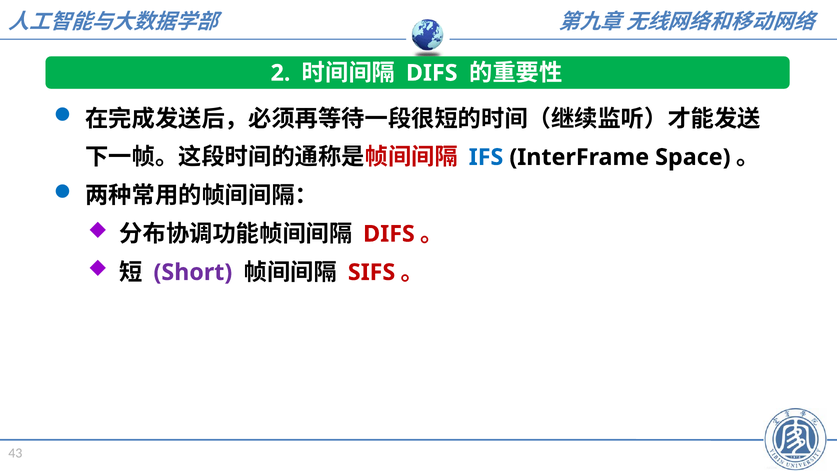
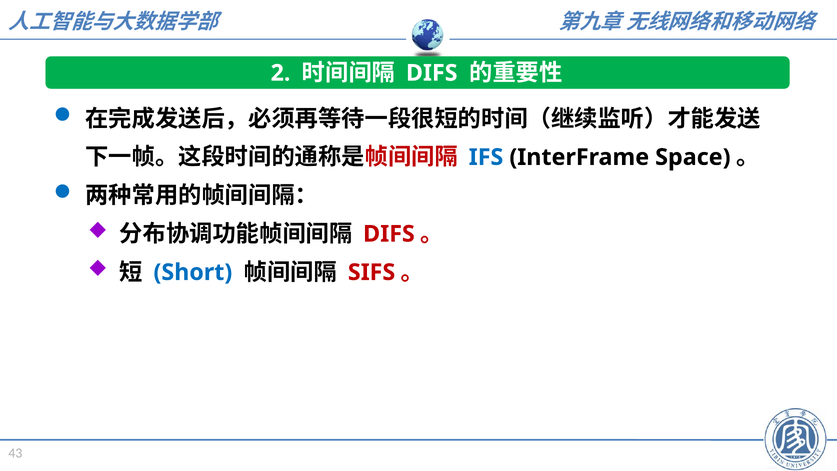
Short colour: purple -> blue (193, 272)
